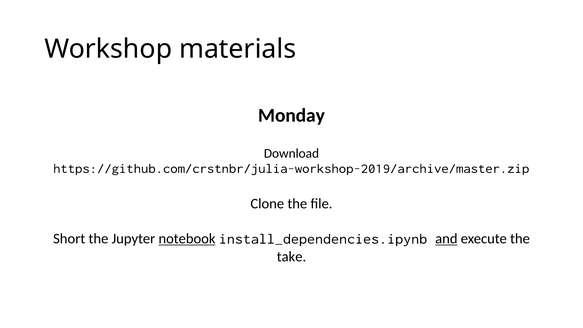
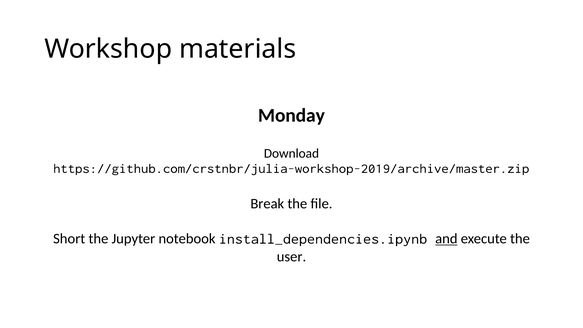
Clone: Clone -> Break (267, 204)
notebook underline: present -> none (187, 239)
take: take -> user (291, 257)
